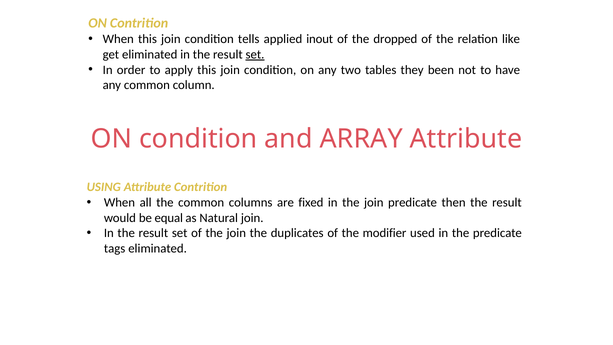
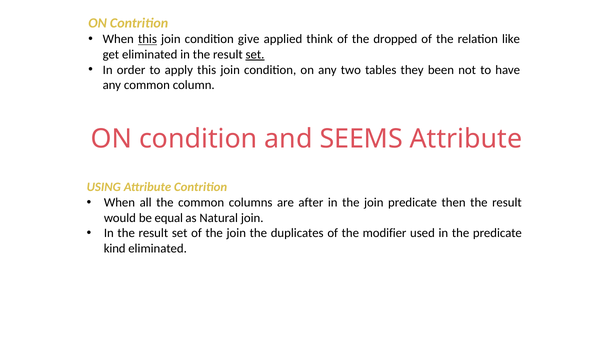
this underline: none -> present (147, 39)
tells: tells -> give (249, 39)
inout: inout -> think (320, 39)
ARRAY: ARRAY -> SEEMS (361, 139)
fixed: fixed -> after (311, 202)
tags: tags -> kind (115, 248)
